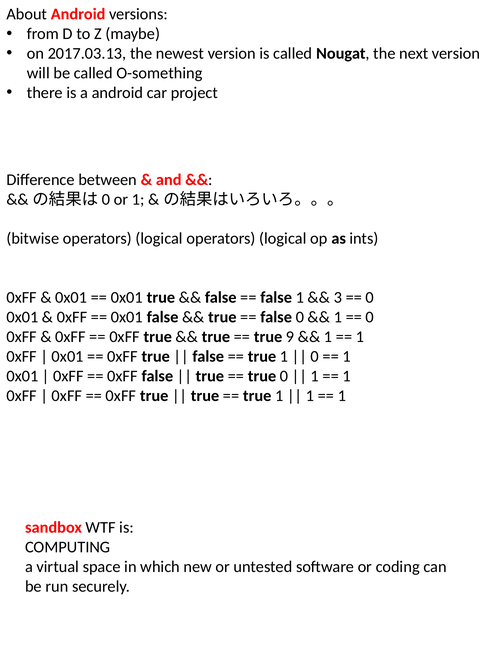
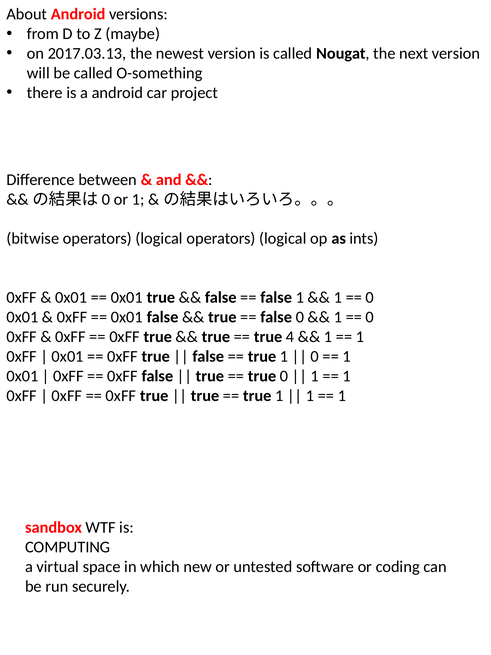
3: 3 -> 1 (338, 297)
9: 9 -> 4 (290, 337)
